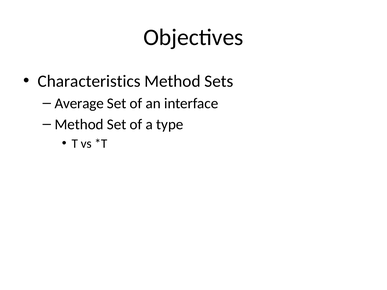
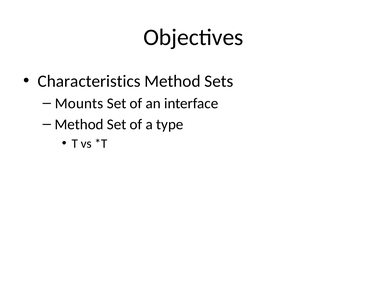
Average: Average -> Mounts (79, 103)
